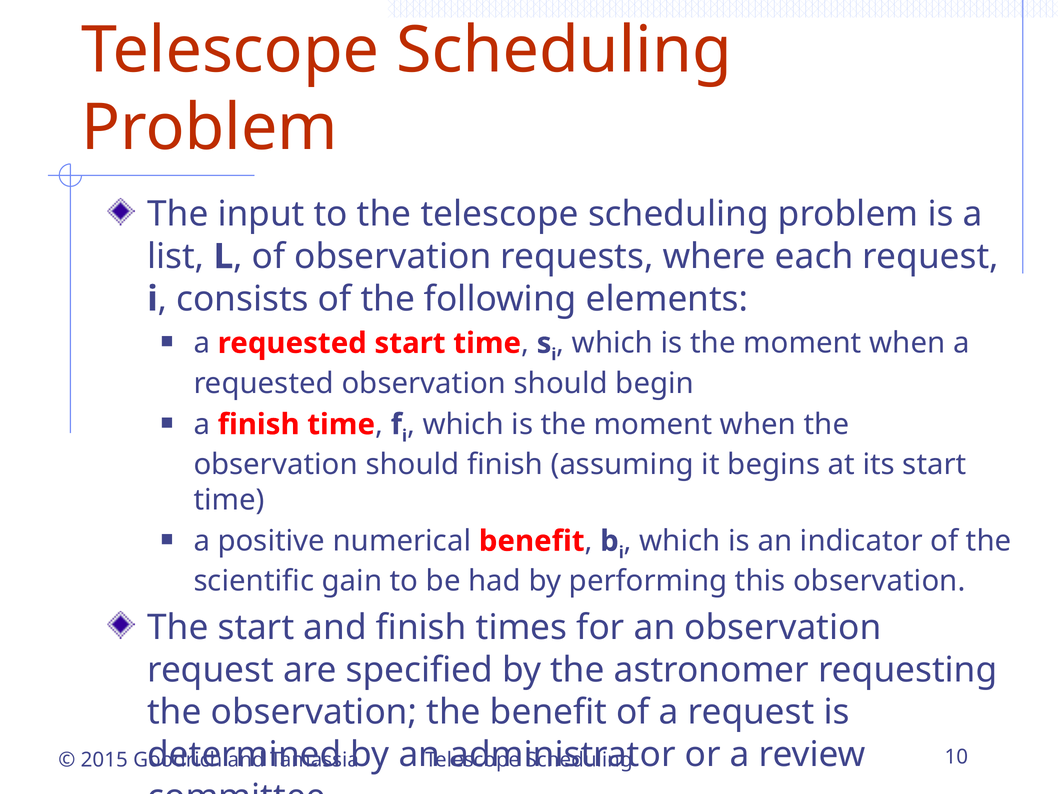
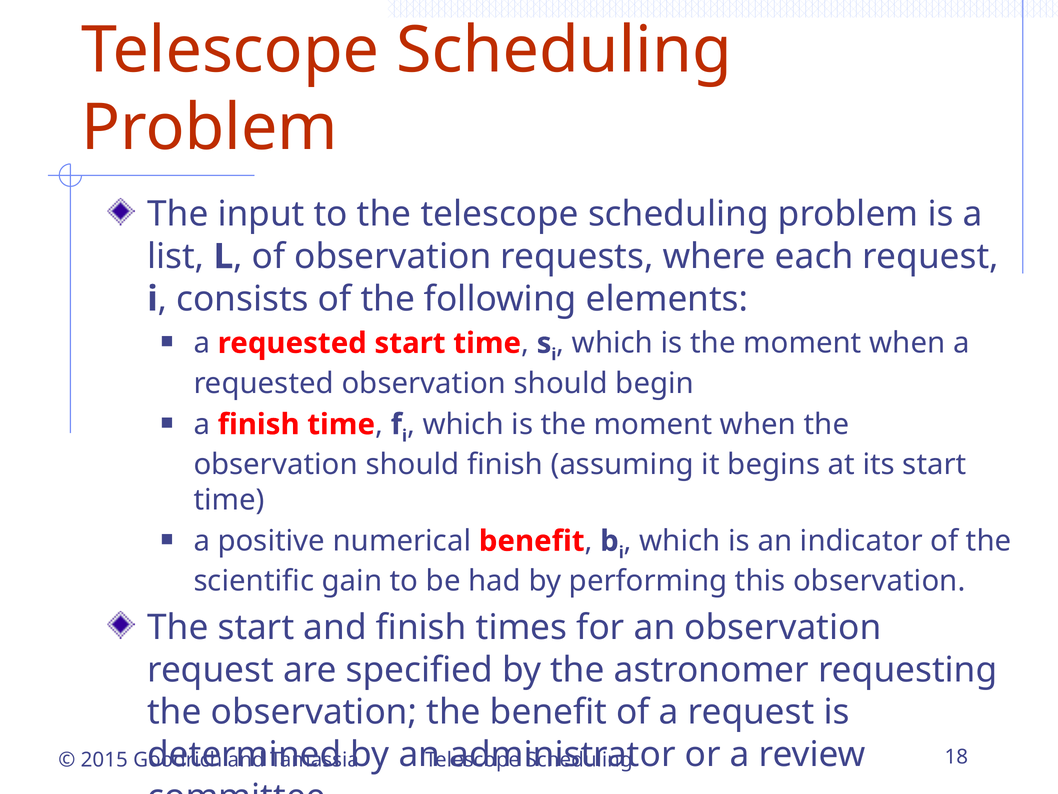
10: 10 -> 18 (956, 756)
